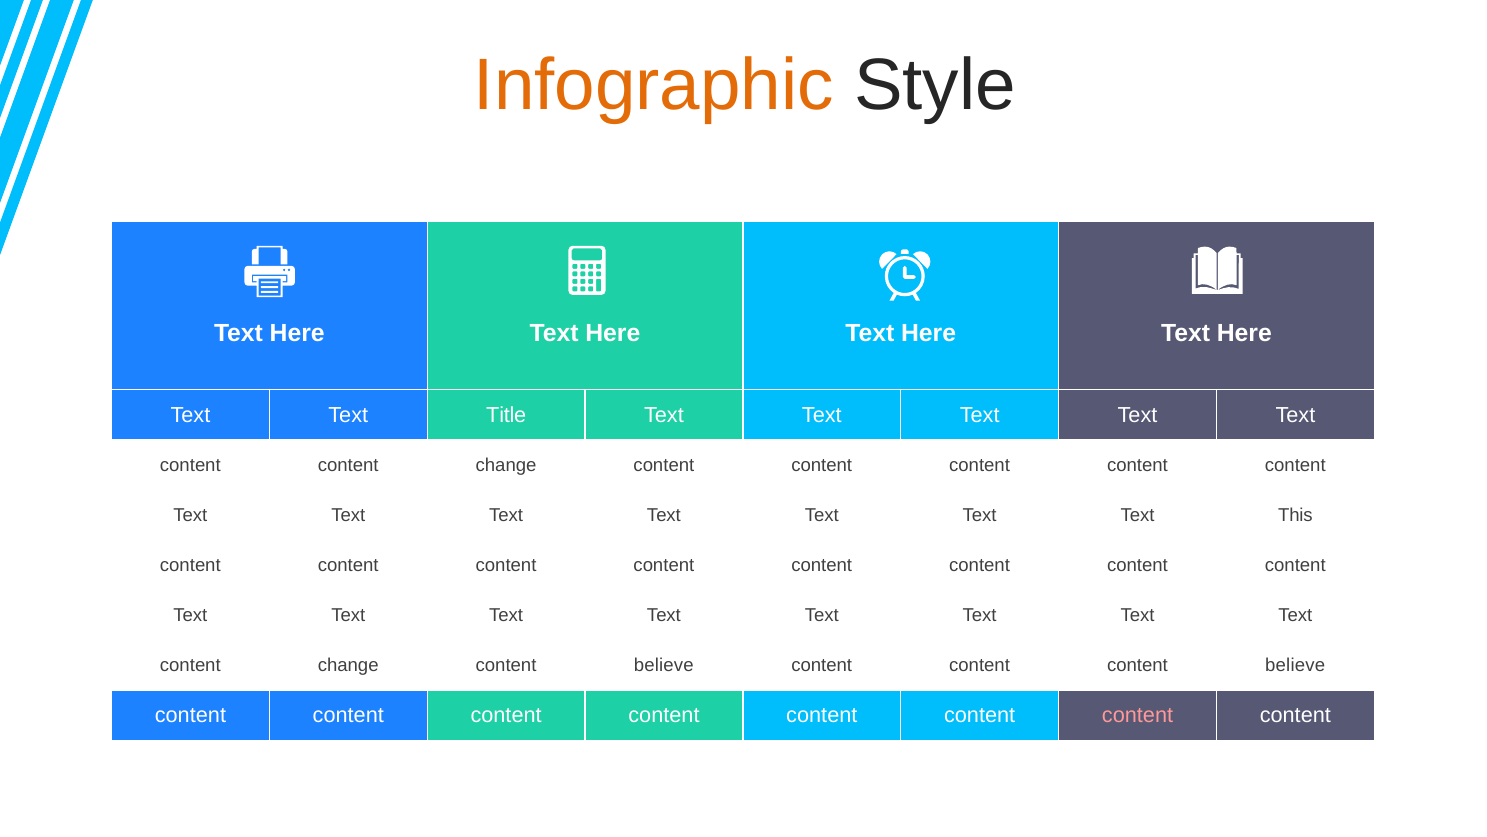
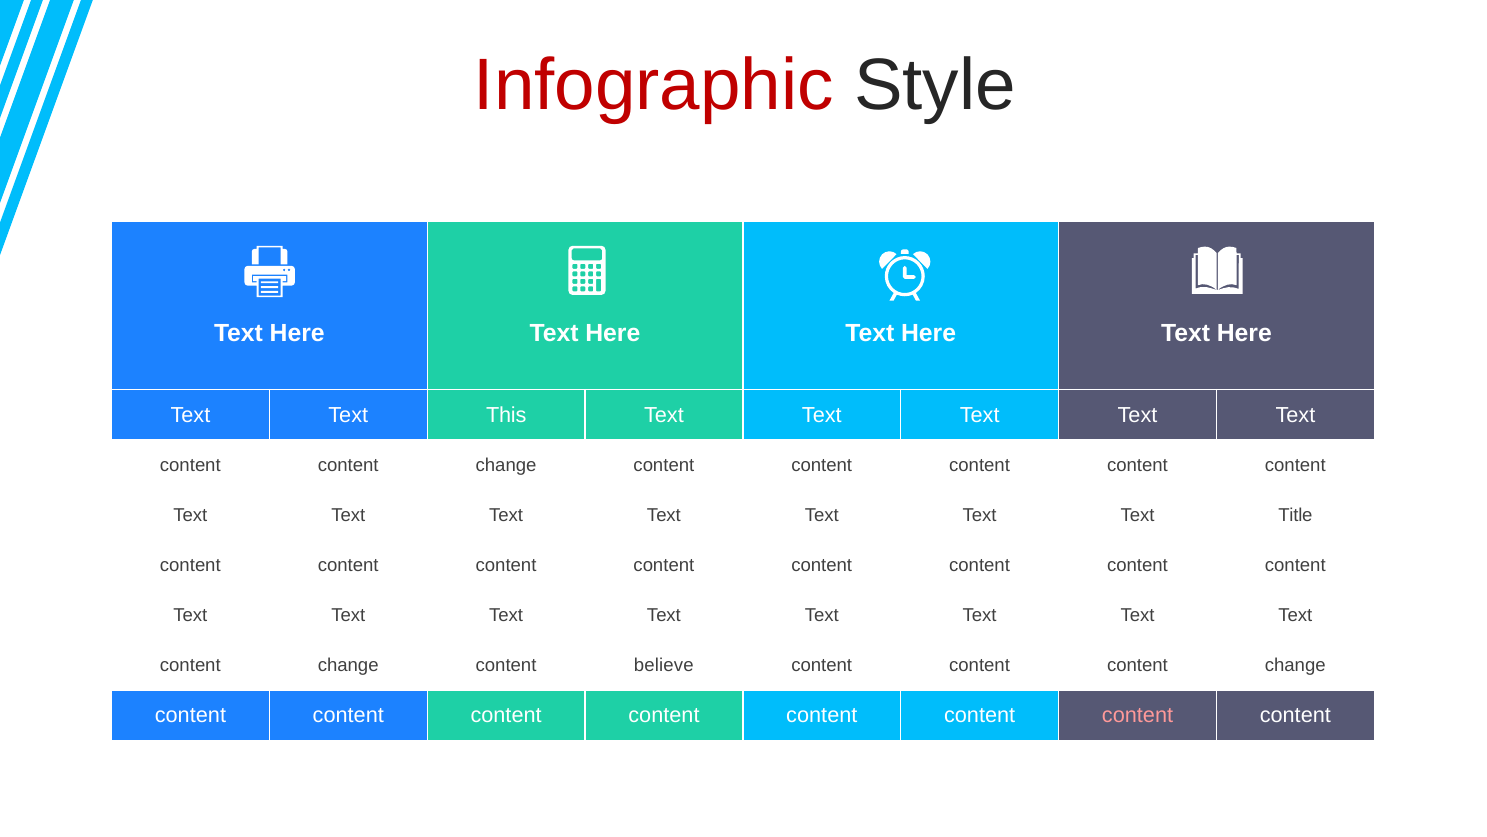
Infographic colour: orange -> red (654, 86)
Title: Title -> This (506, 415)
This: This -> Title (1295, 515)
content content content believe: believe -> change (1295, 665)
